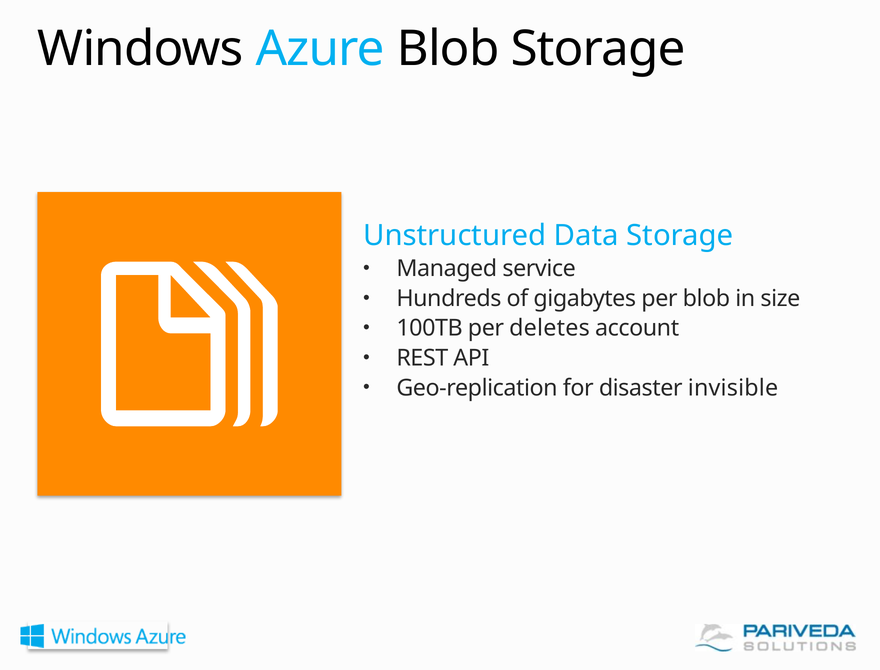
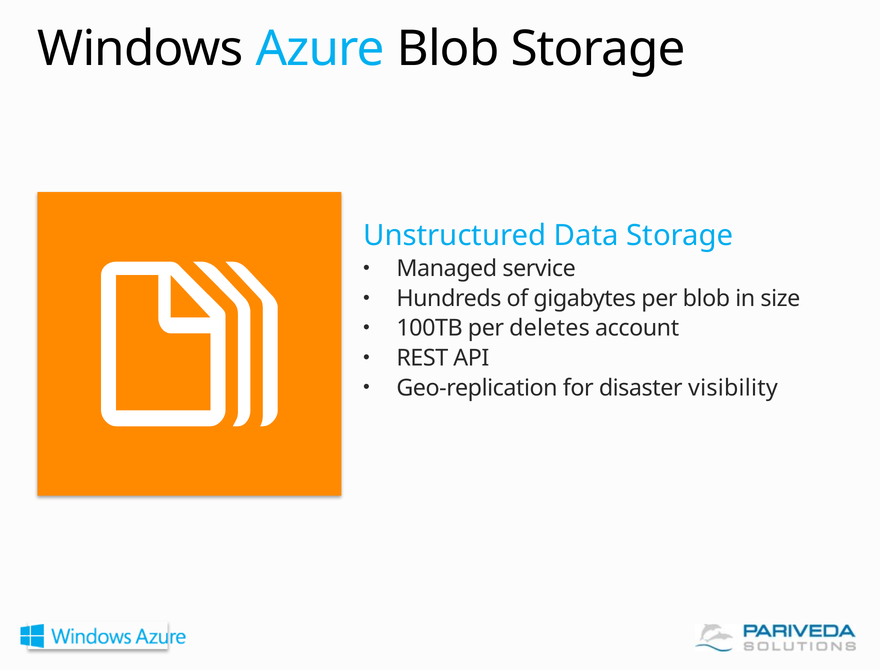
invisible: invisible -> visibility (733, 388)
